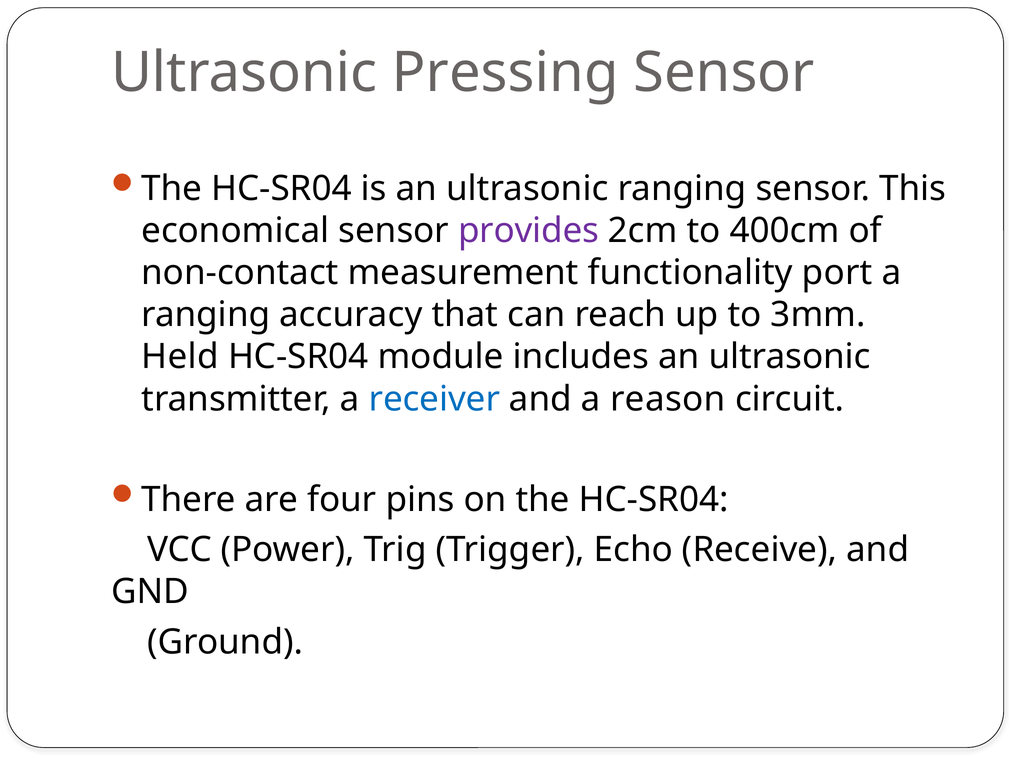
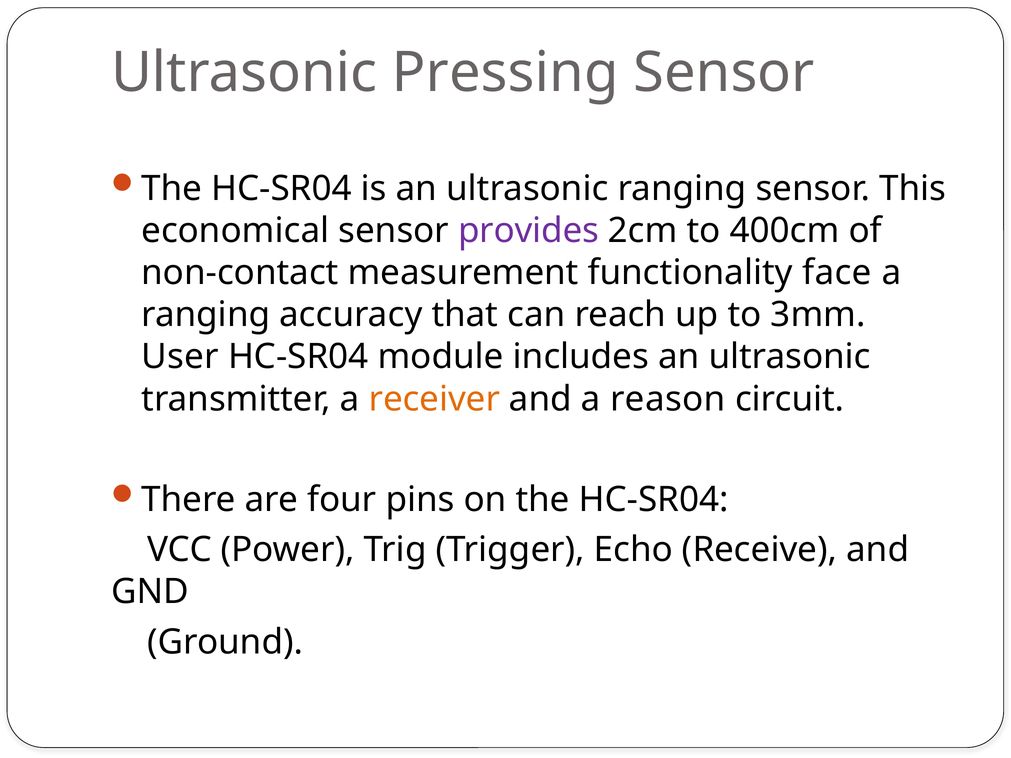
port: port -> face (837, 273)
Held: Held -> User (180, 357)
receiver colour: blue -> orange (434, 399)
